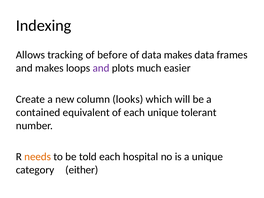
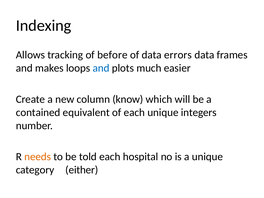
data makes: makes -> errors (178, 55)
and colour: purple -> blue (101, 68)
looks: looks -> know (128, 99)
tolerant: tolerant -> integers (199, 112)
